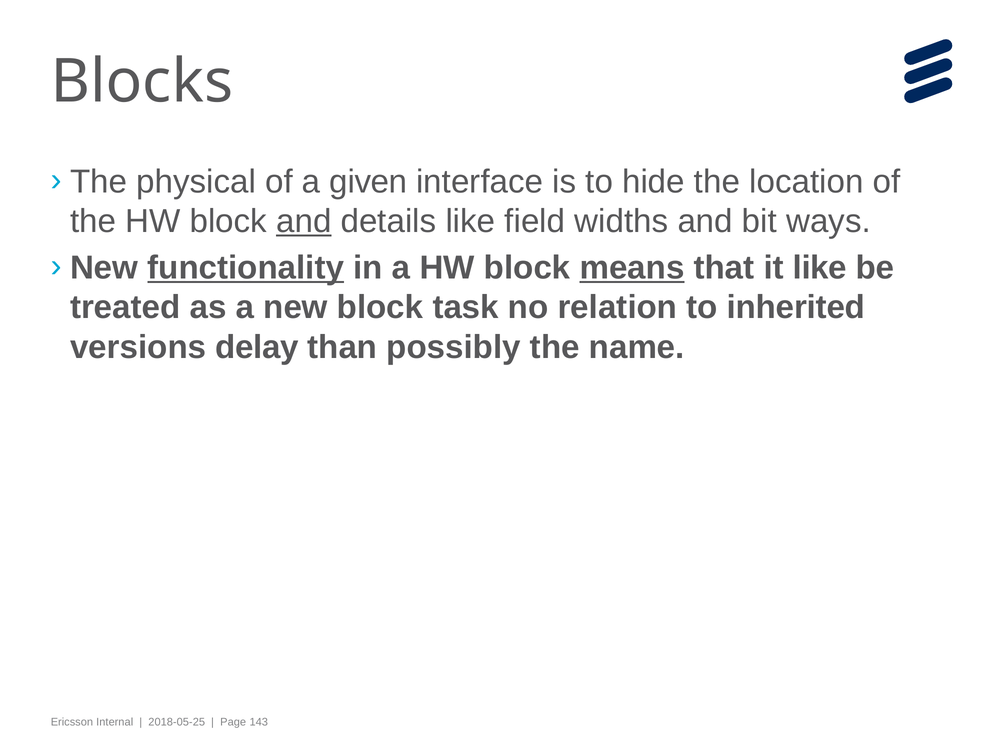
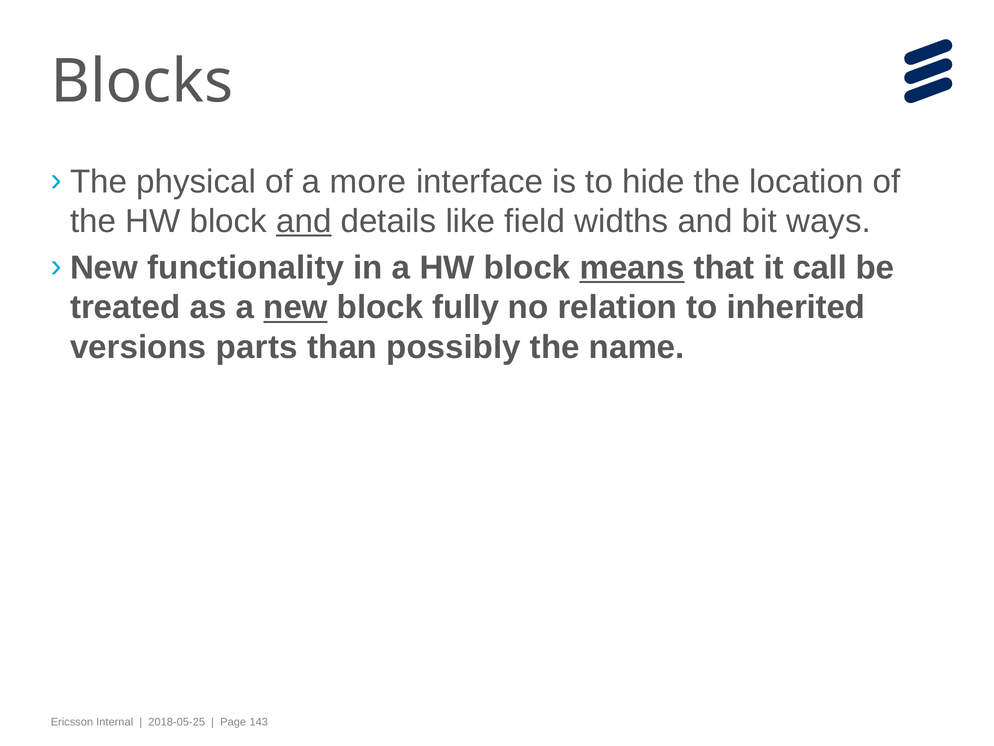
given: given -> more (368, 181)
functionality underline: present -> none (246, 268)
it like: like -> call (820, 268)
new underline: none -> present (295, 307)
task: task -> fully (466, 307)
delay: delay -> parts (257, 347)
